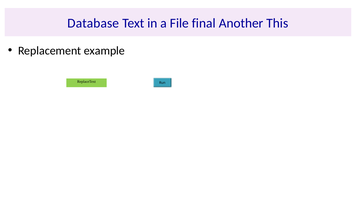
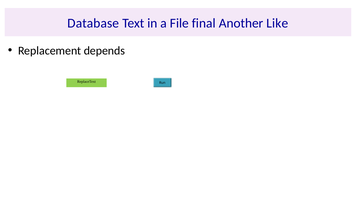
This: This -> Like (277, 23)
example: example -> depends (104, 50)
